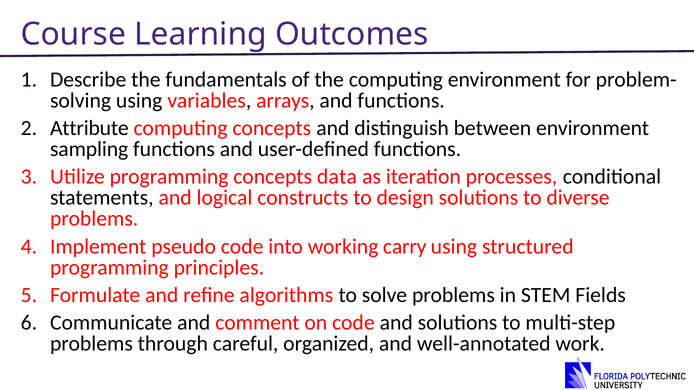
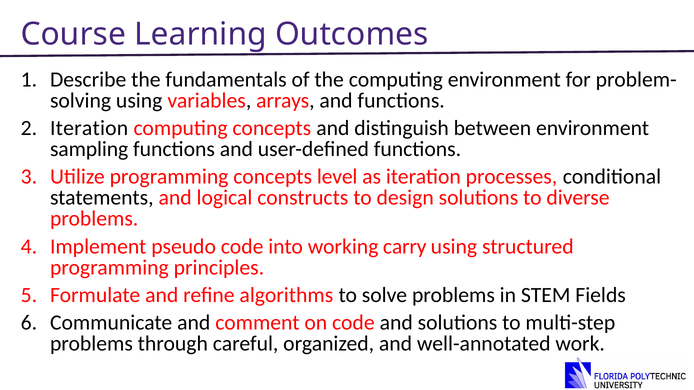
Attribute: Attribute -> Iteration (89, 128)
data: data -> level (337, 177)
